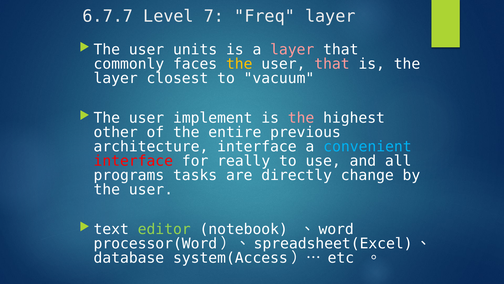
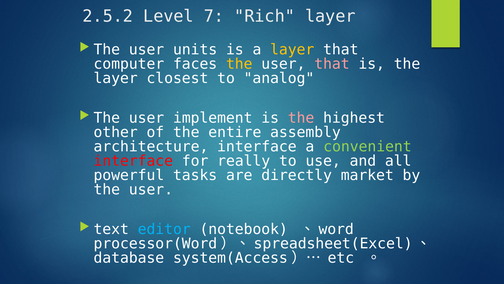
6.7.7: 6.7.7 -> 2.5.2 (108, 16)
Freq: Freq -> Rich (265, 16)
layer colour: pink -> yellow (292, 49)
commonly: commonly -> computer (129, 64)
vacuum: vacuum -> analog (279, 78)
previous: previous -> assembly (305, 132)
convenient colour: light blue -> light green (367, 146)
programs: programs -> powerful (129, 175)
change: change -> market (367, 175)
editor colour: light green -> light blue (164, 229)
